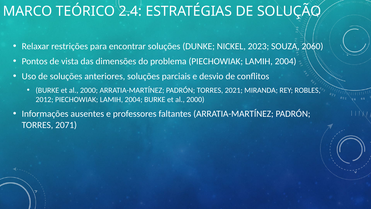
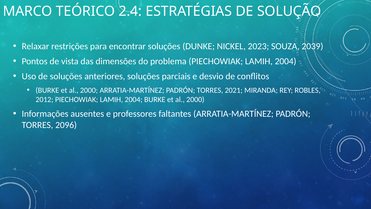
2060: 2060 -> 2039 (312, 46)
2071: 2071 -> 2096 (66, 125)
